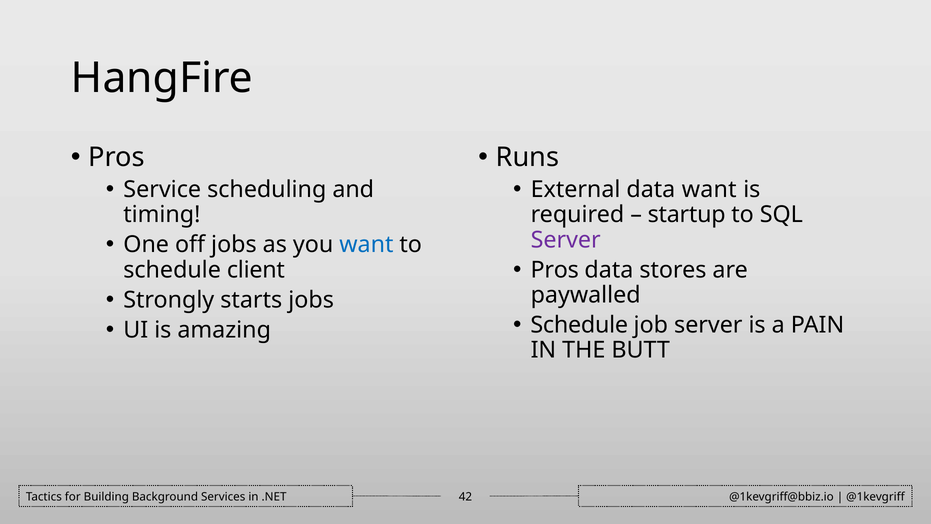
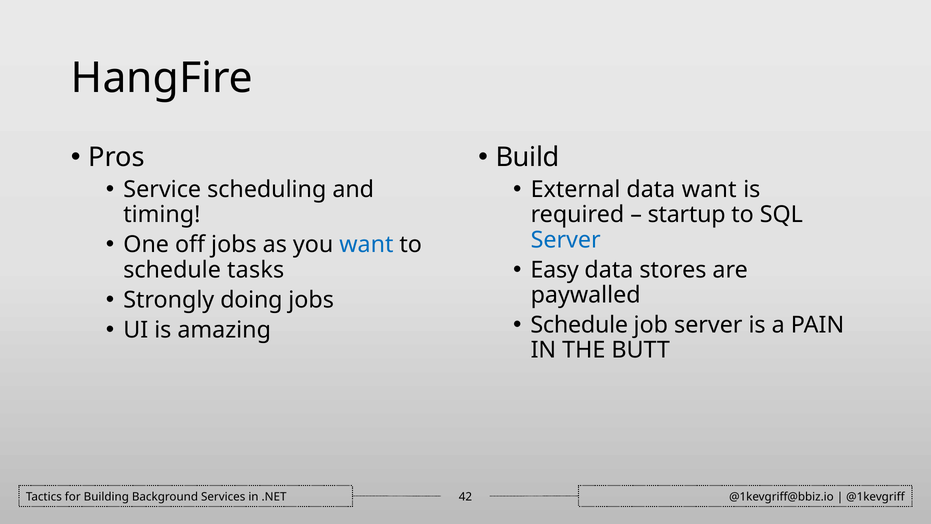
Runs: Runs -> Build (528, 157)
Server colour: purple -> blue (566, 240)
Pros: Pros -> Easy (555, 270)
client: client -> tasks (256, 270)
starts: starts -> doing (251, 300)
